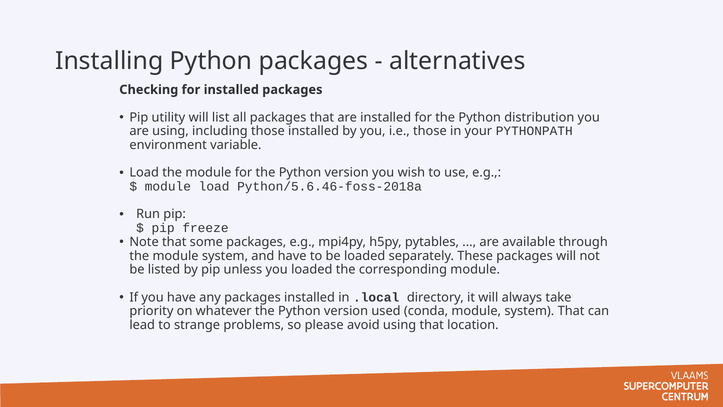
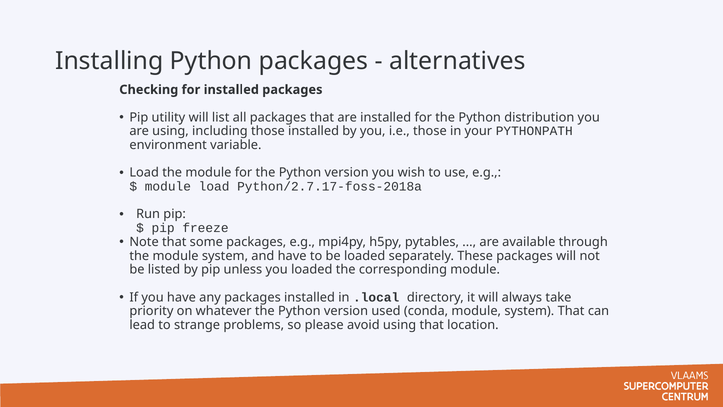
Python/5.6.46-foss-2018a: Python/5.6.46-foss-2018a -> Python/2.7.17-foss-2018a (330, 186)
